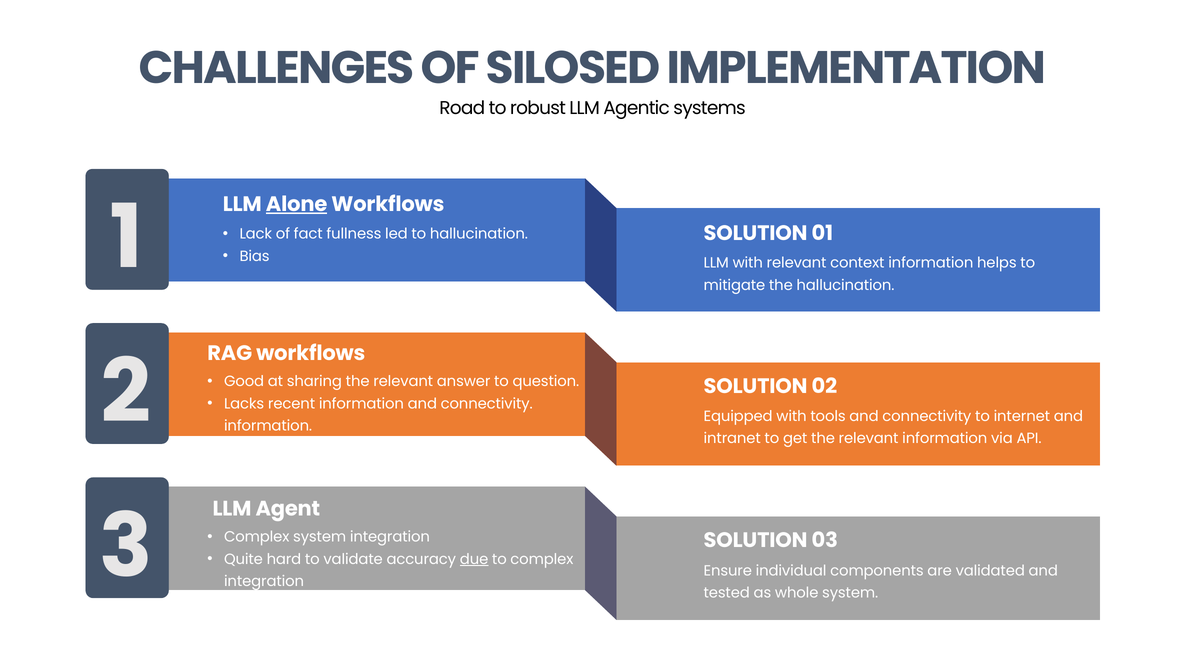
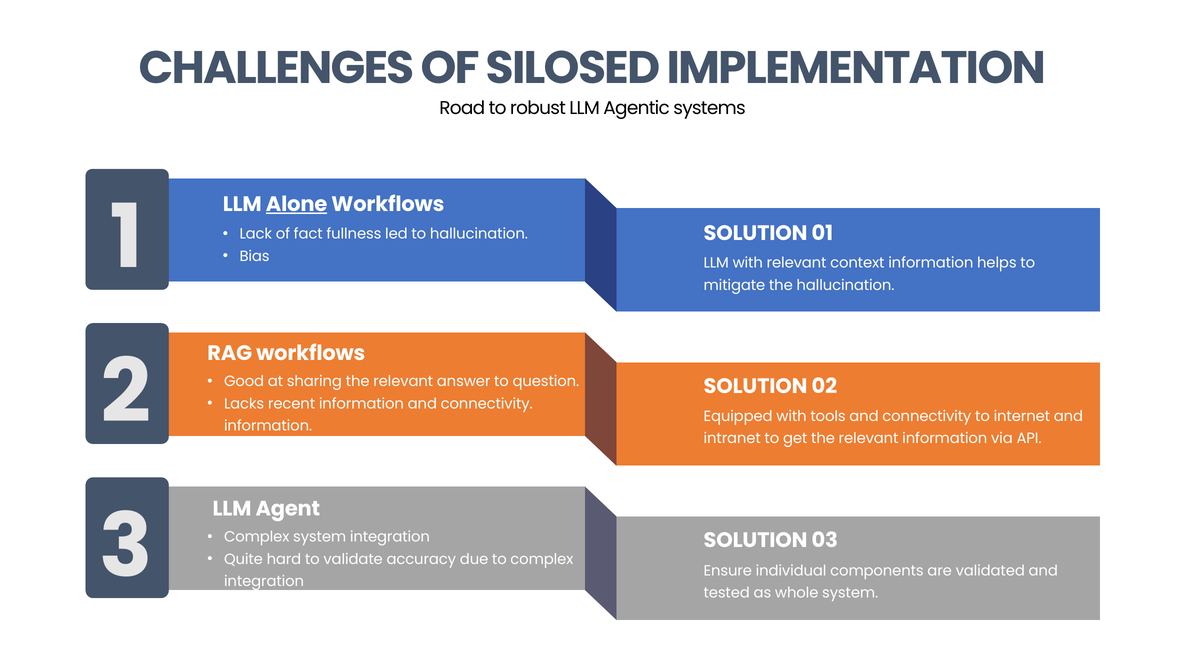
due underline: present -> none (474, 560)
